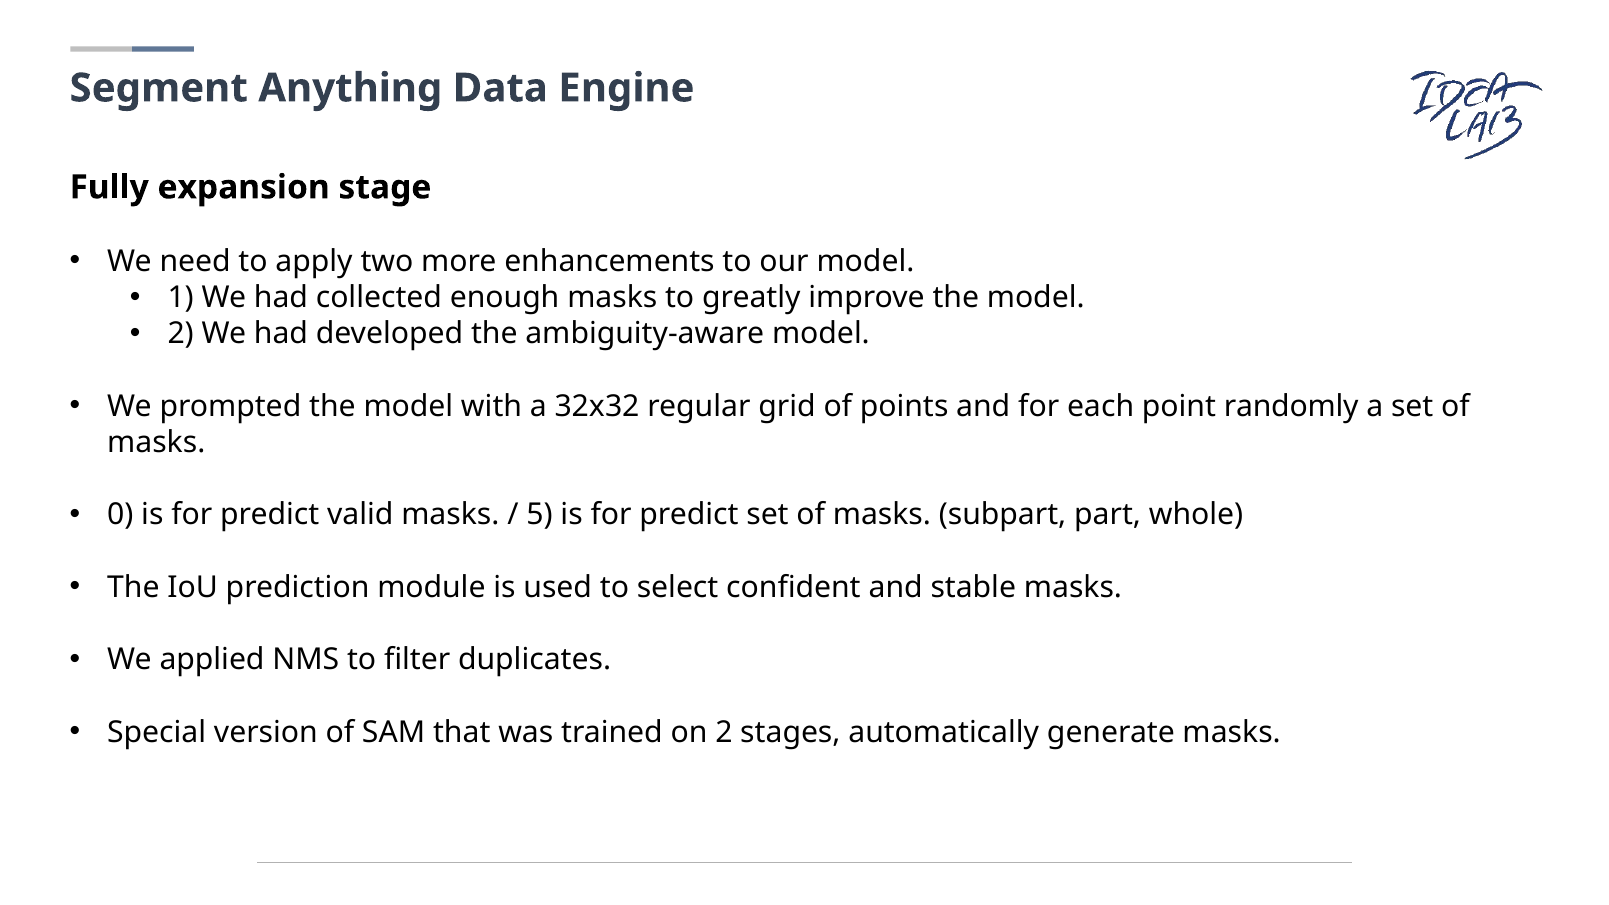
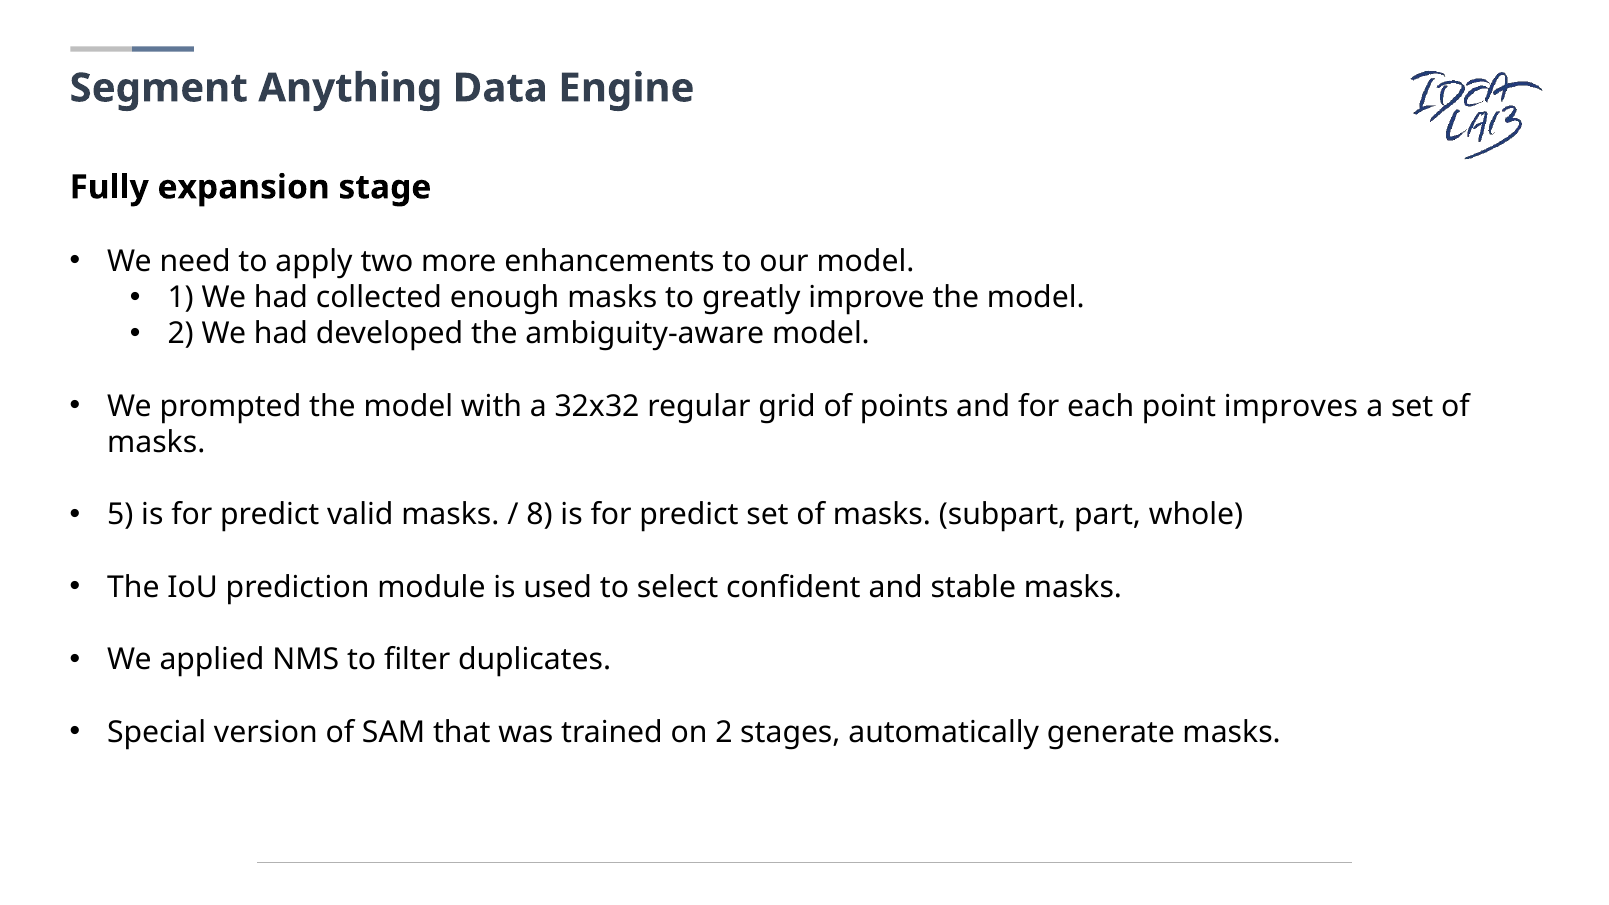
randomly: randomly -> improves (1291, 406)
0: 0 -> 5 (120, 515)
5: 5 -> 8 (540, 515)
